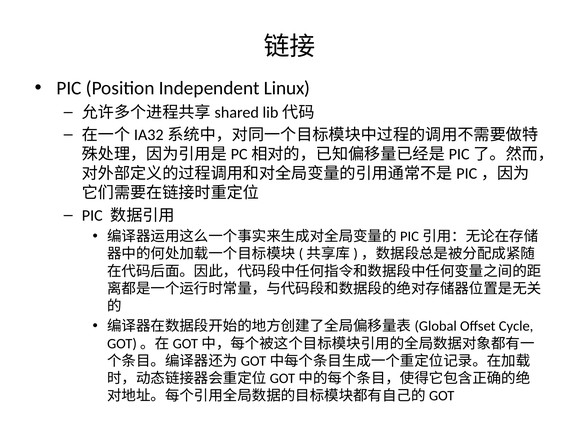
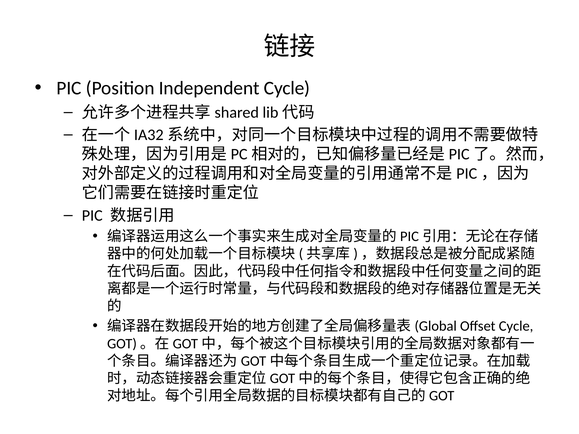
Independent Linux: Linux -> Cycle (287, 88)
